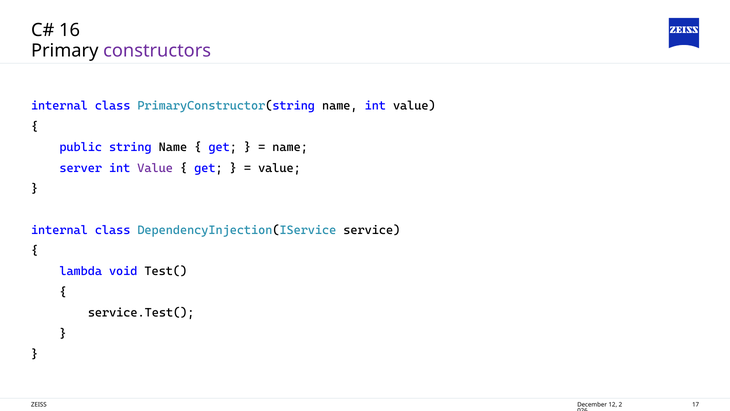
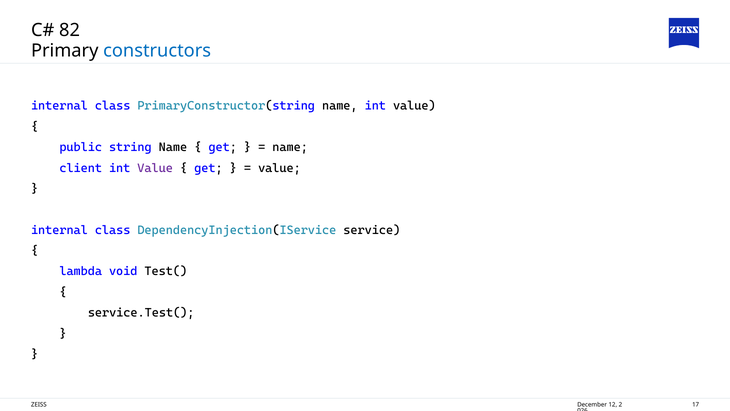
16: 16 -> 82 (70, 30)
constructors colour: purple -> blue (157, 51)
server: server -> client (81, 168)
